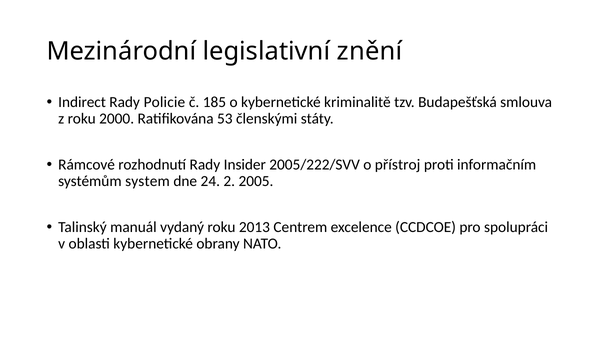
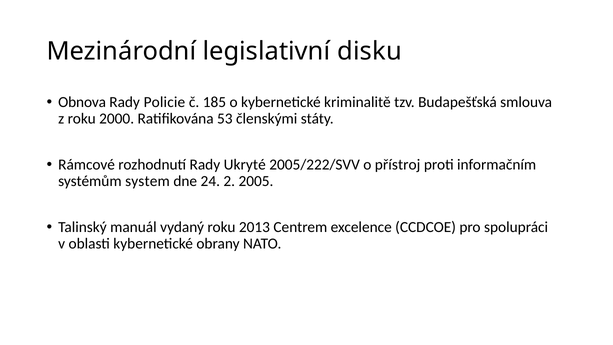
znění: znění -> disku (370, 52)
Indirect: Indirect -> Obnova (82, 102)
Insider: Insider -> Ukryté (245, 165)
